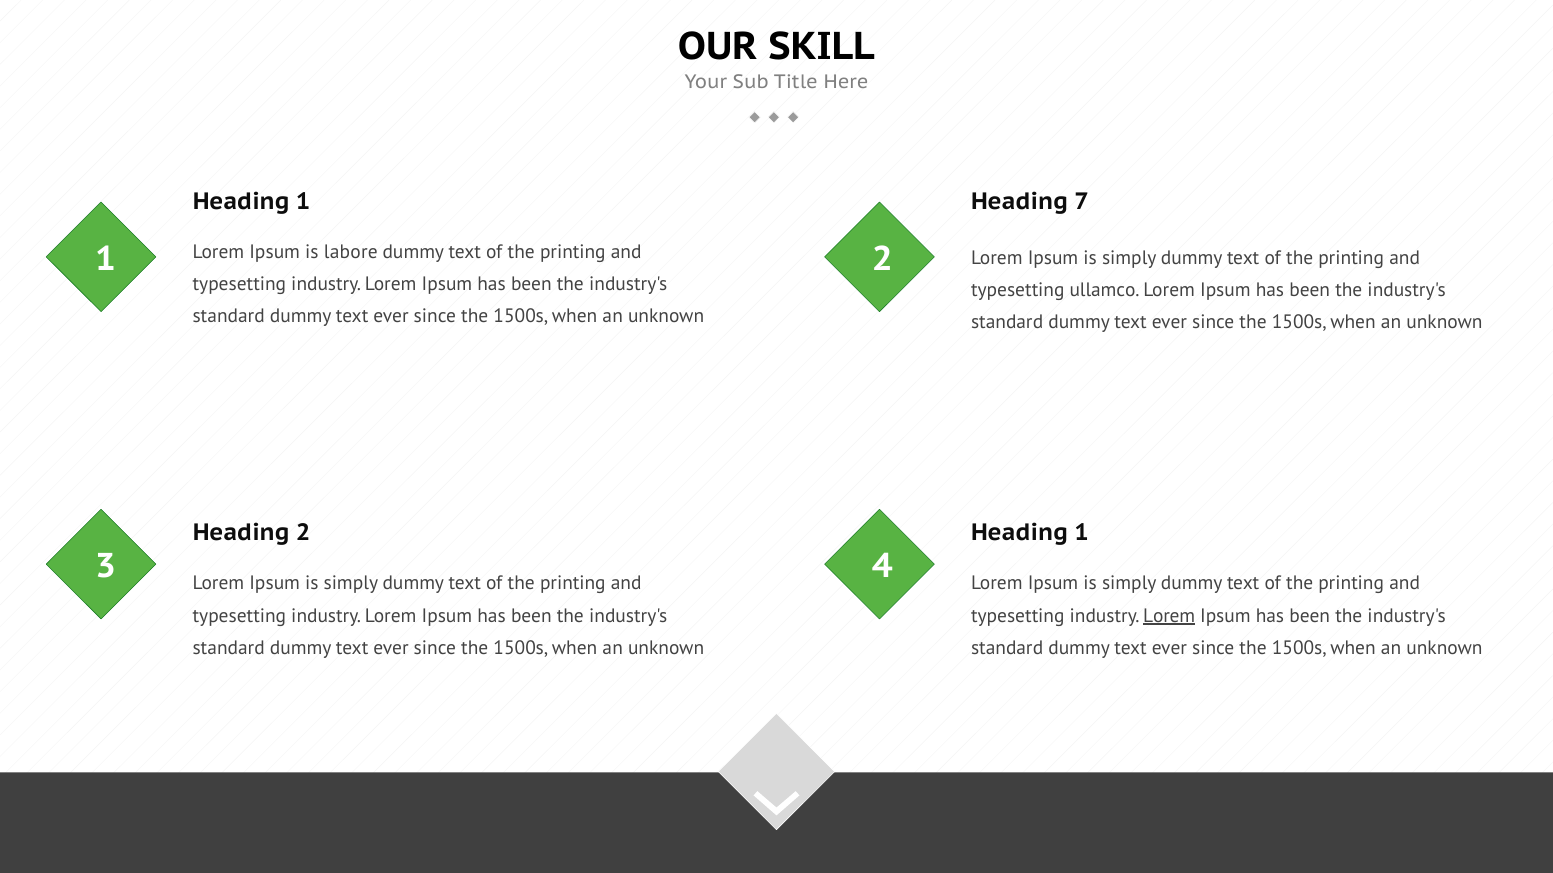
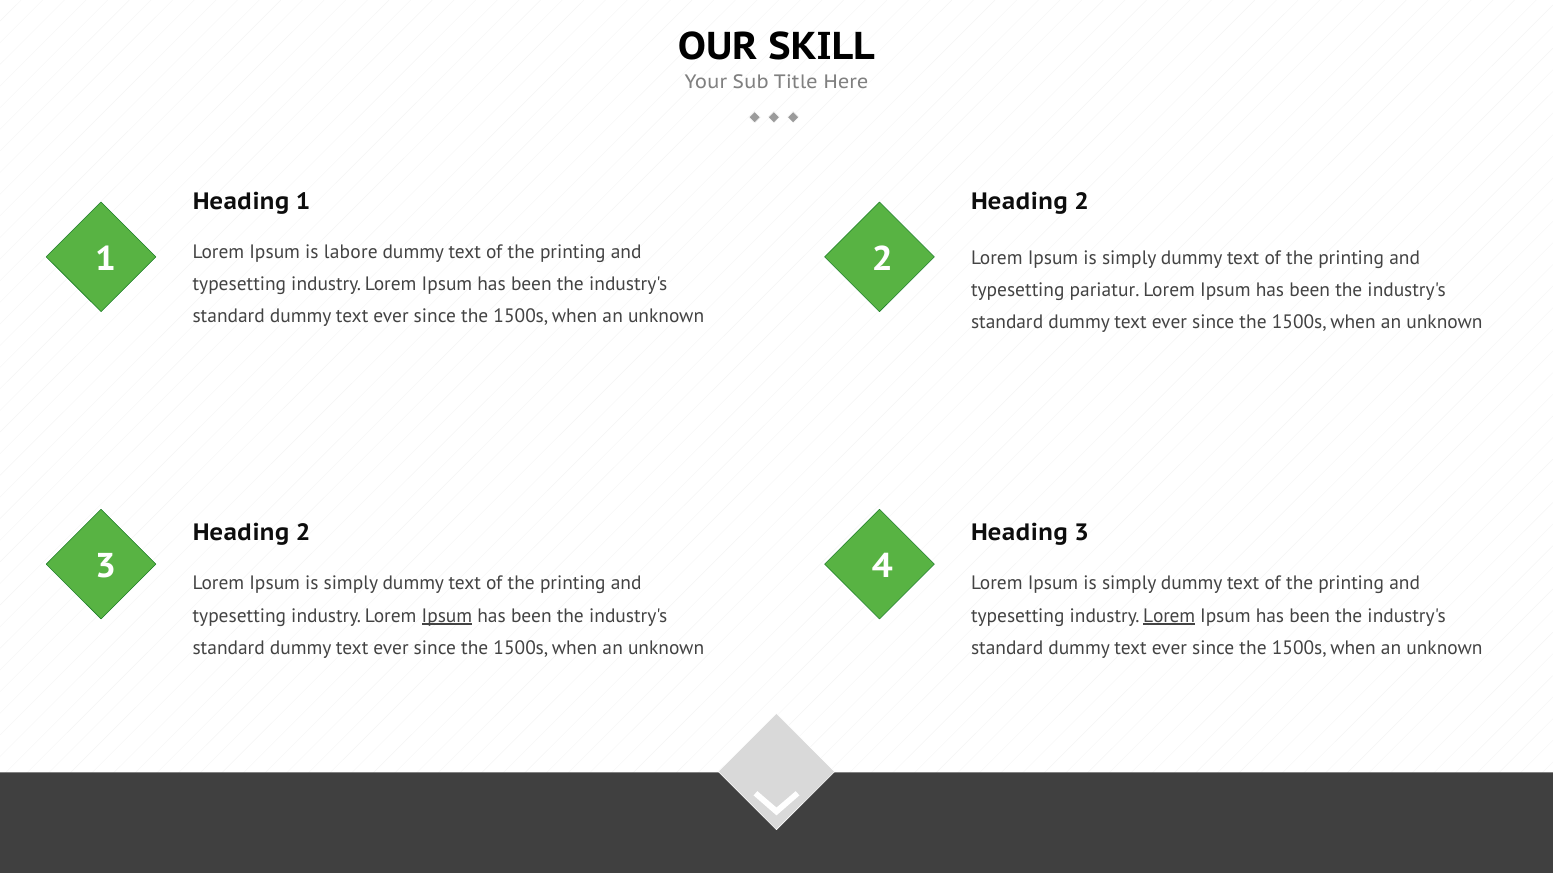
7: 7 -> 2 (1082, 201)
ullamco: ullamco -> pariatur (1104, 290)
1: 1 -> 3 (1082, 533)
Ipsum underline: none -> present (447, 616)
